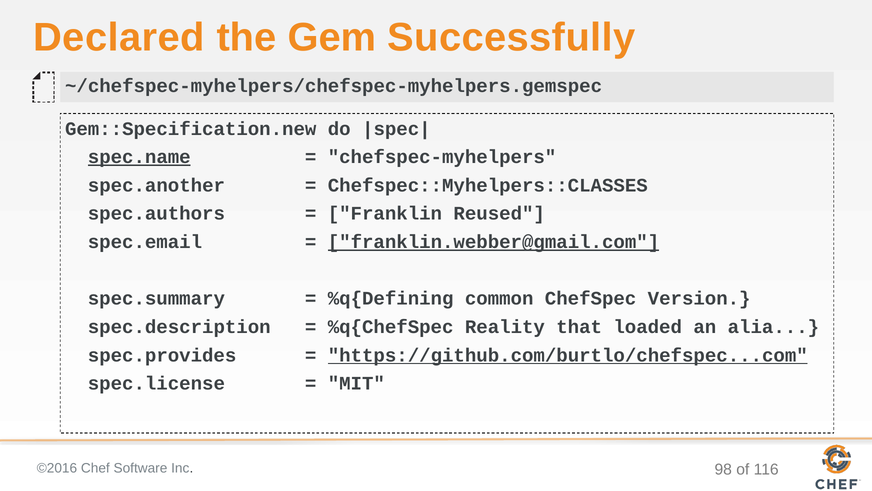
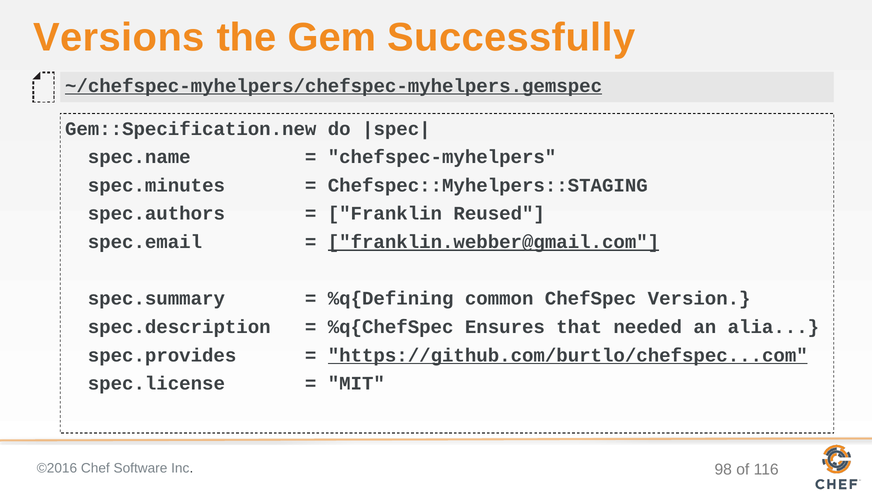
Declared: Declared -> Versions (119, 38)
~/chefspec-myhelpers/chefspec-myhelpers.gemspec underline: none -> present (334, 86)
spec.name underline: present -> none (139, 157)
spec.another: spec.another -> spec.minutes (156, 185)
Chefspec::Myhelpers::CLASSES: Chefspec::Myhelpers::CLASSES -> Chefspec::Myhelpers::STAGING (488, 185)
Reality: Reality -> Ensures (505, 327)
loaded: loaded -> needed (648, 327)
